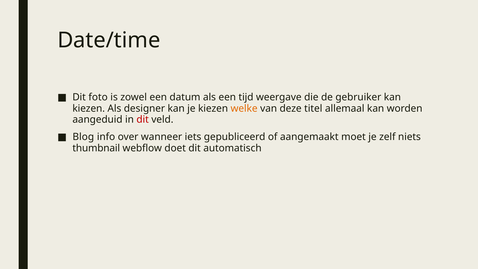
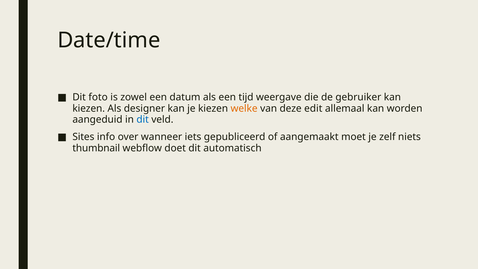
titel: titel -> edit (313, 108)
dit colour: red -> blue (143, 120)
Blog: Blog -> Sites (83, 137)
